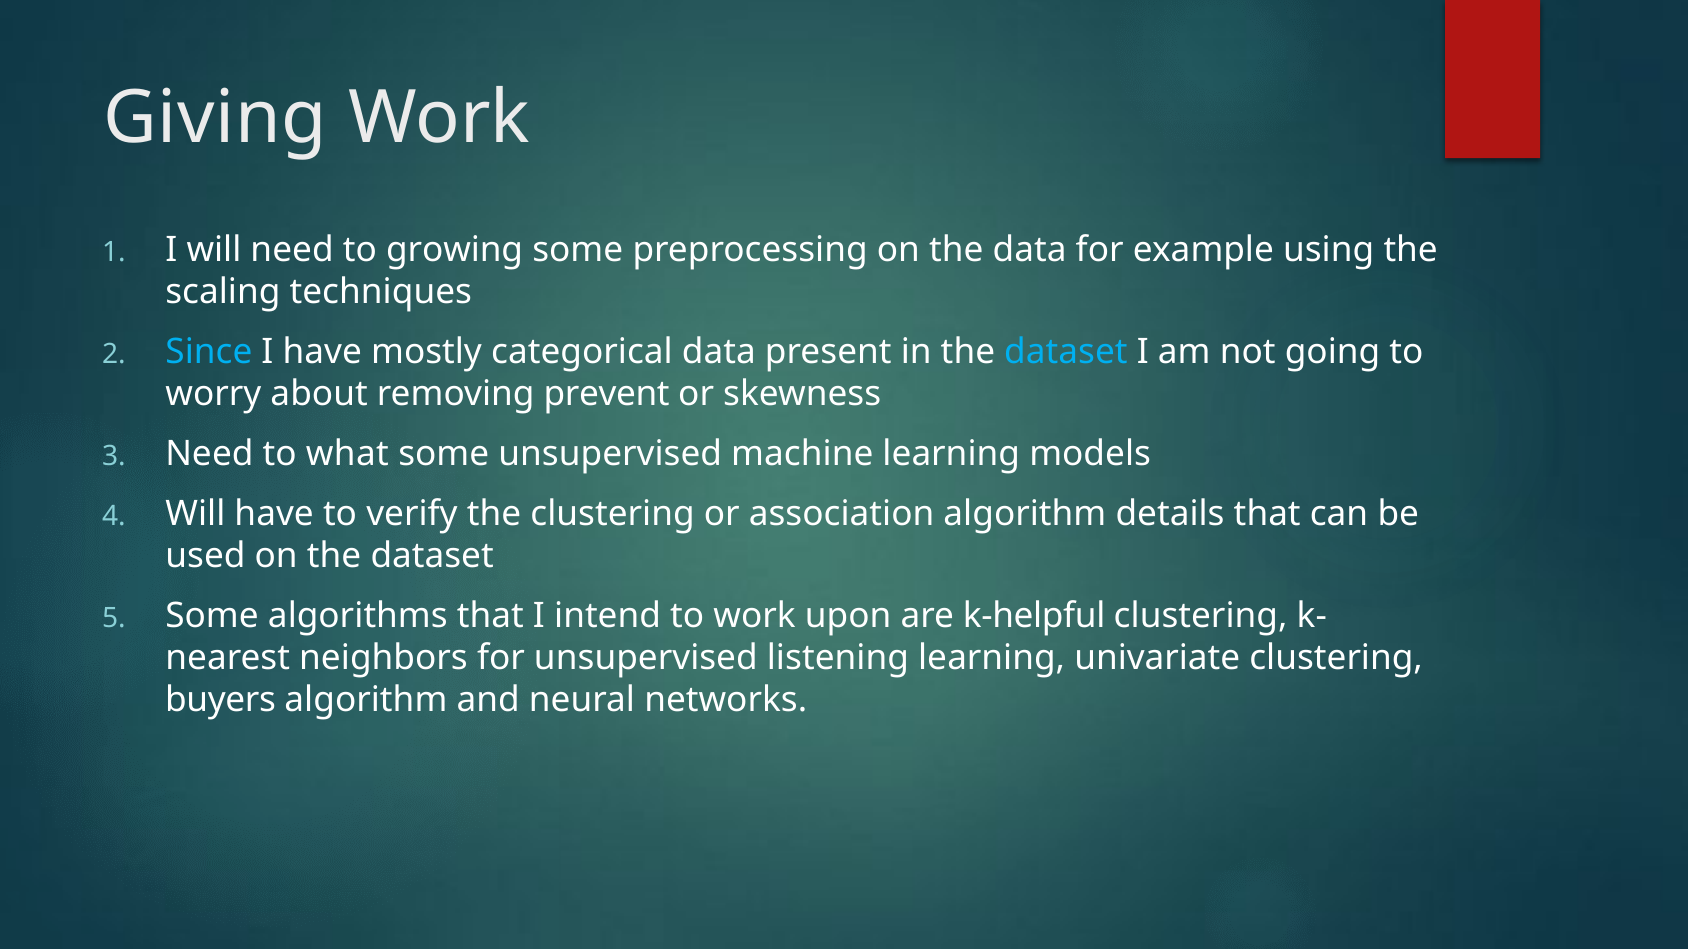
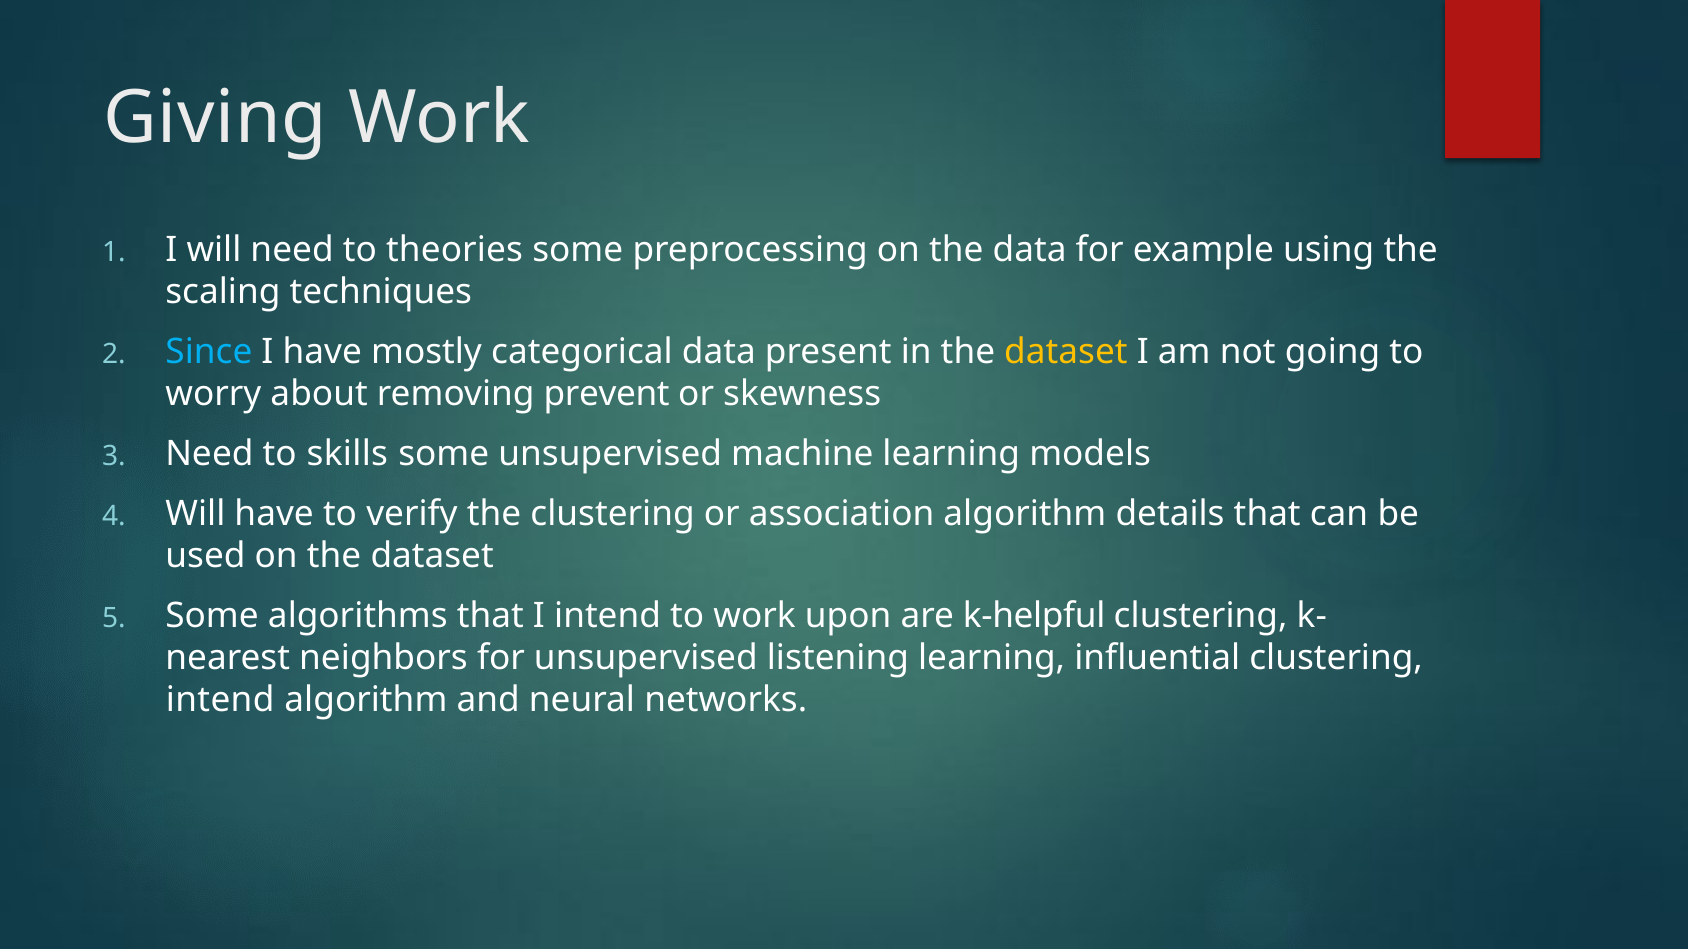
growing: growing -> theories (455, 250)
dataset colour: light blue -> yellow (1066, 352)
what: what -> skills (347, 454)
univariate: univariate -> influential (1157, 658)
buyers: buyers -> intend (220, 700)
